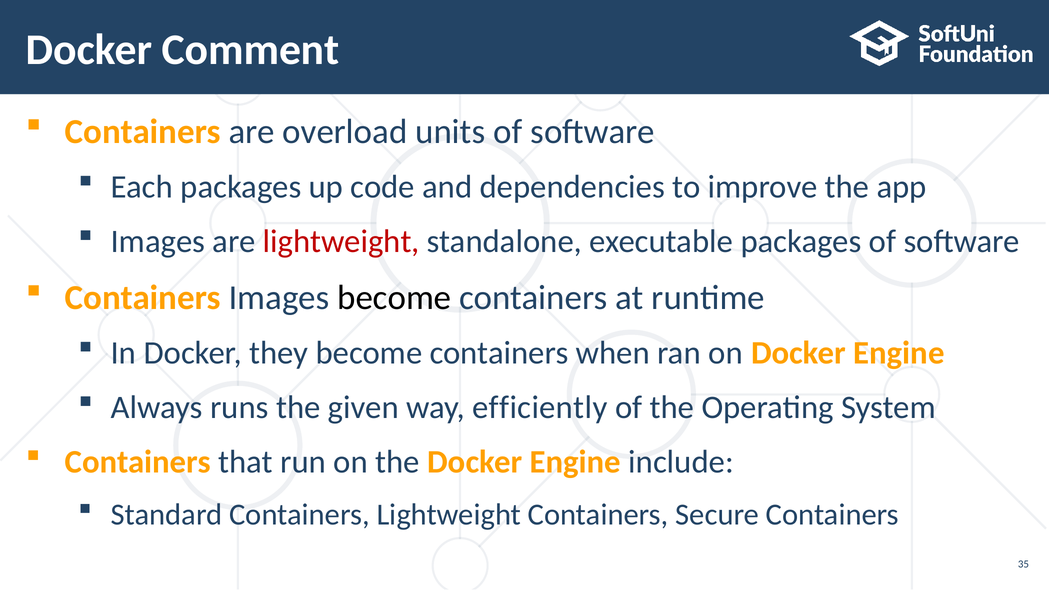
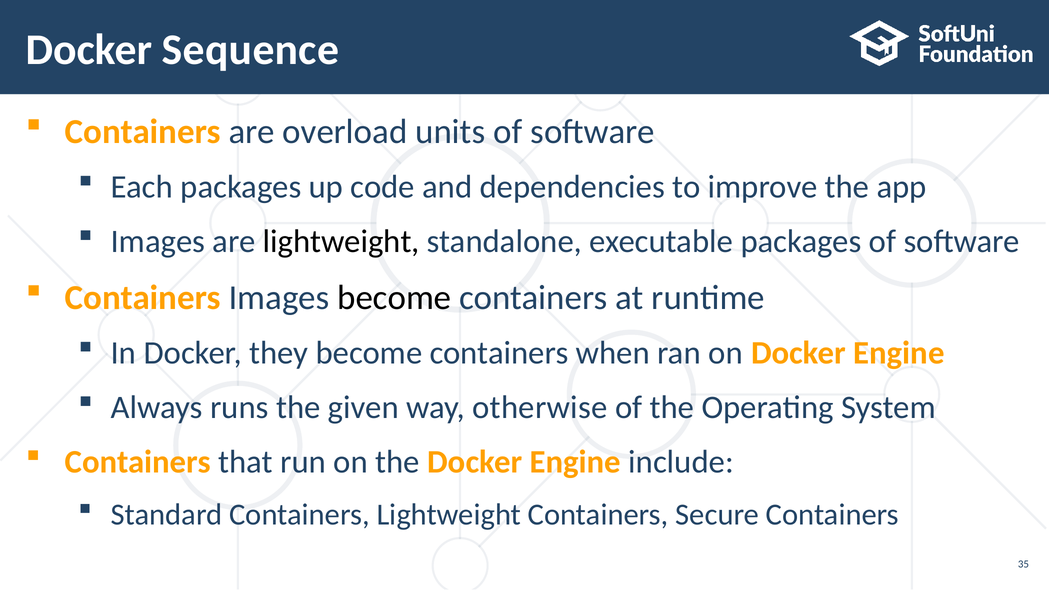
Comment: Comment -> Sequence (250, 50)
lightweight colour: red -> black (341, 242)
efficiently: efficiently -> otherwise (540, 408)
